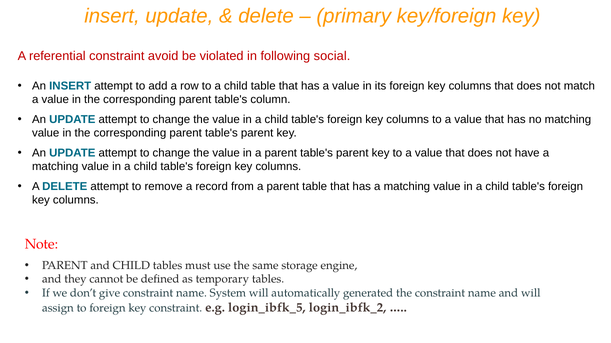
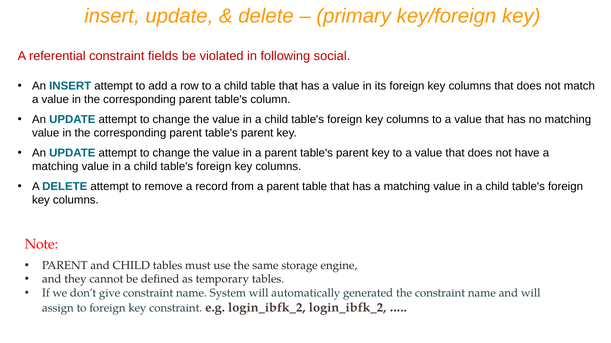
avoid: avoid -> fields (163, 56)
e.g login_ibfk_5: login_ibfk_5 -> login_ibfk_2 (267, 308)
